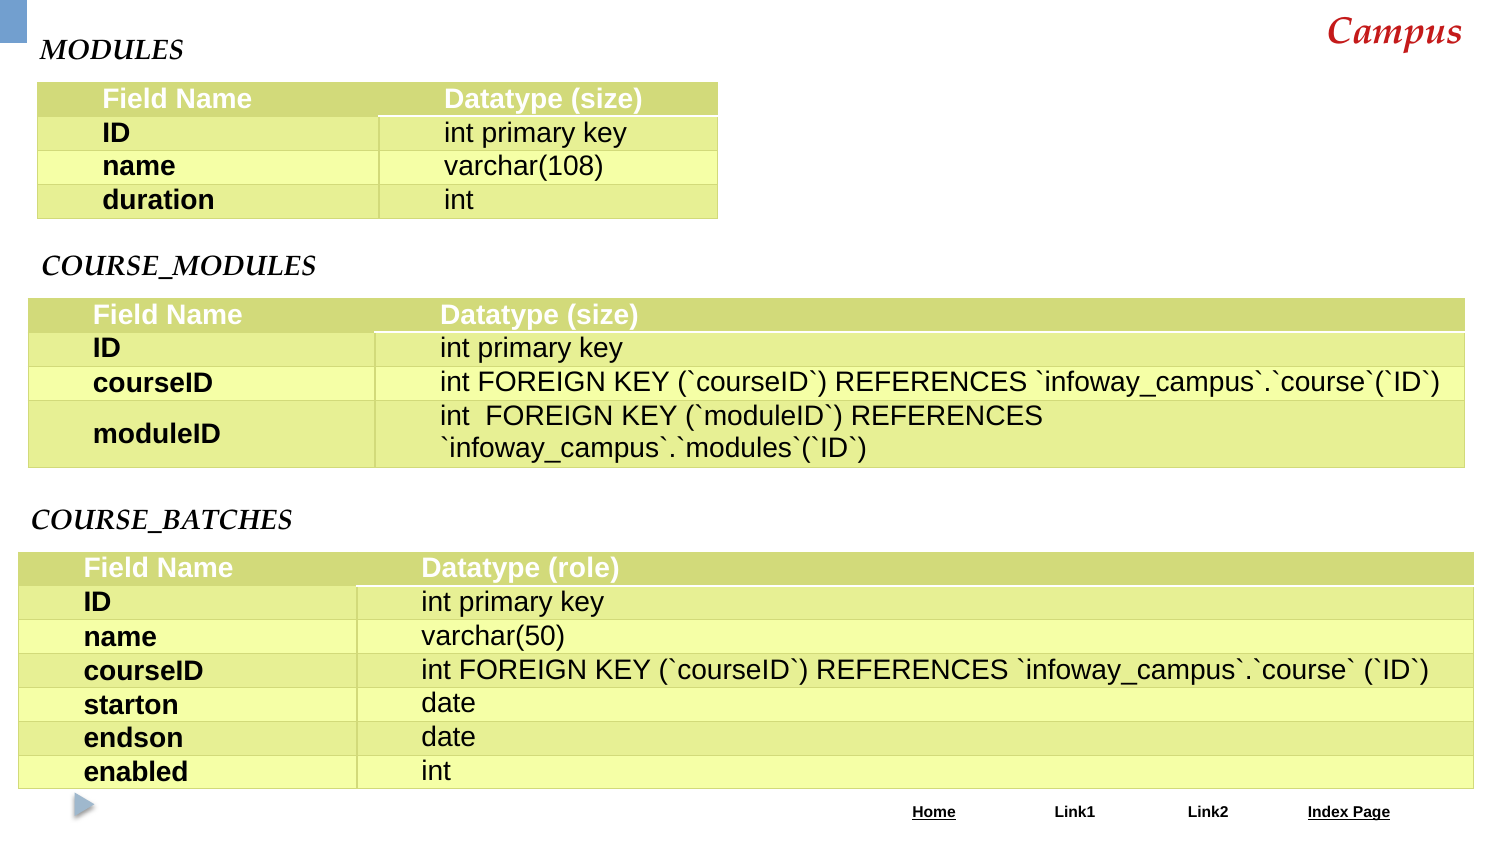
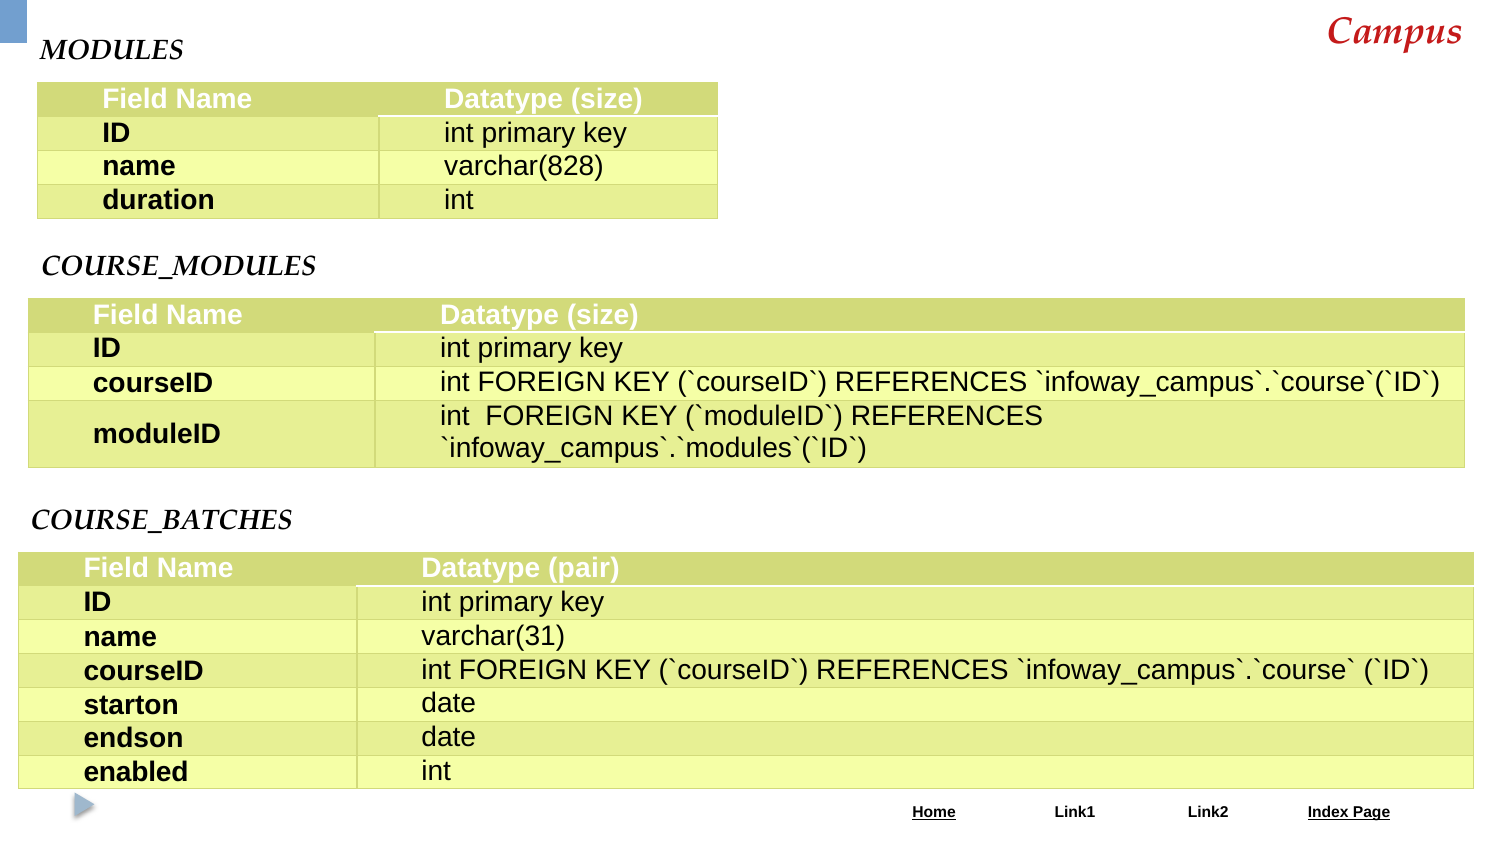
varchar(108: varchar(108 -> varchar(828 (524, 167)
role: role -> pair (584, 568)
varchar(50: varchar(50 -> varchar(31 (493, 636)
